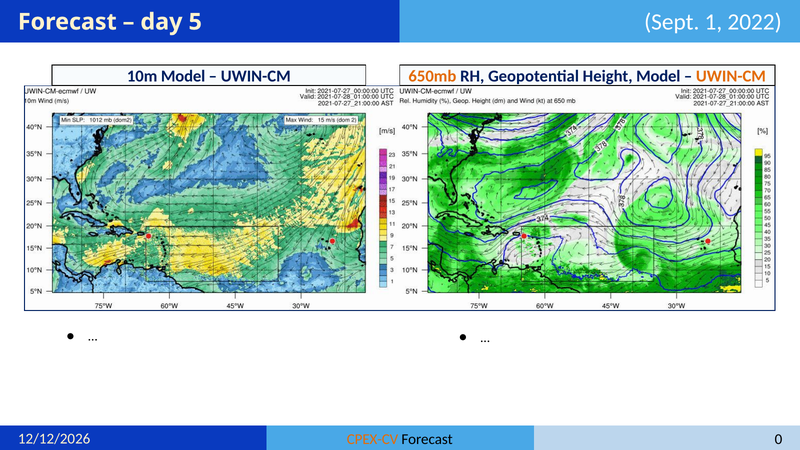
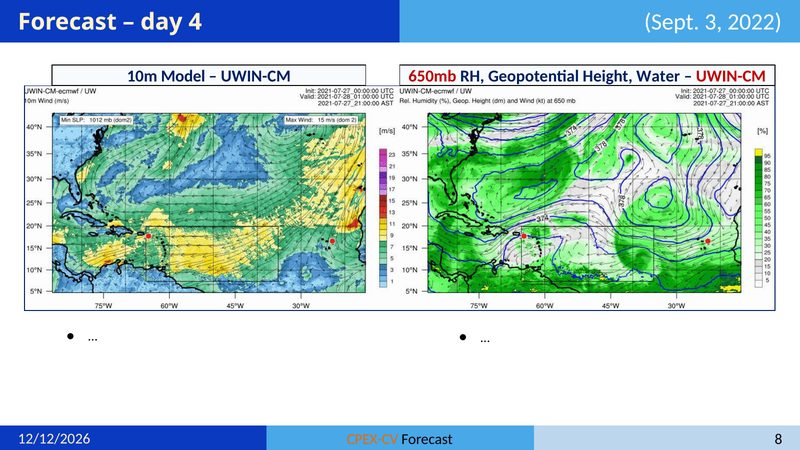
5: 5 -> 4 (195, 22)
1: 1 -> 3 (713, 22)
650mb colour: orange -> red (432, 76)
Height Model: Model -> Water (658, 76)
UWIN-CM colour: orange -> red (731, 76)
0: 0 -> 8 (778, 439)
